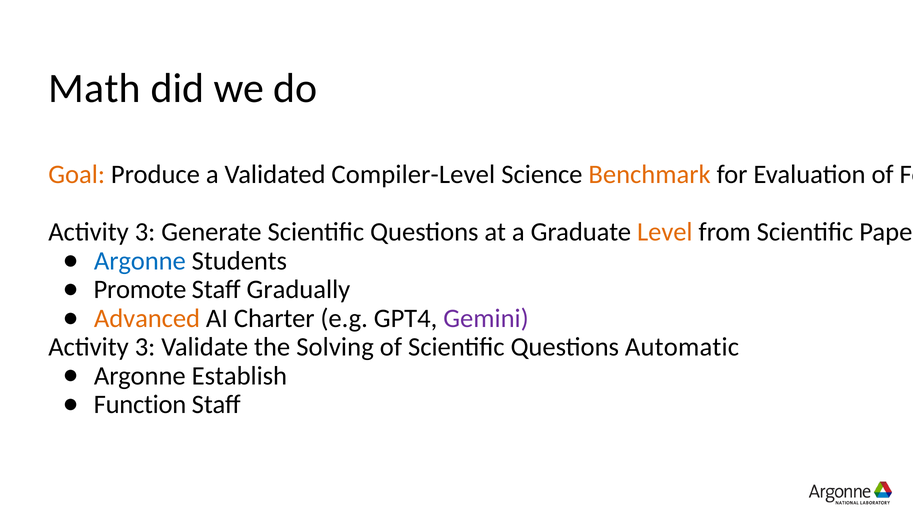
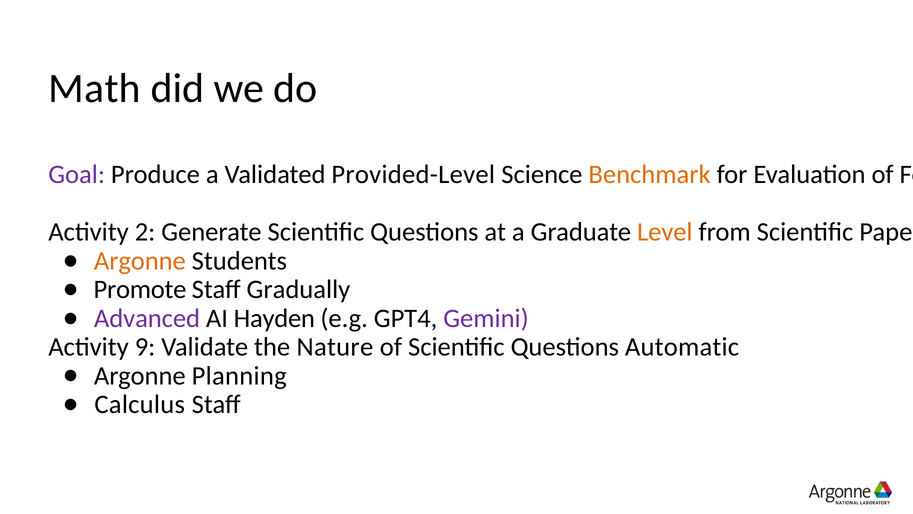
Goal colour: orange -> purple (77, 174)
Compiler-Level: Compiler-Level -> Provided-Level (413, 174)
3: 3 -> 2 (145, 232)
Argonne colour: blue -> orange (140, 261)
Advanced colour: orange -> purple (147, 318)
Charter: Charter -> Hayden (274, 318)
3: 3 -> 9 (145, 347)
Solving: Solving -> Nature (335, 347)
Establish: Establish -> Planning (239, 375)
Function: Function -> Calculus (140, 404)
